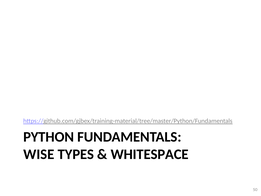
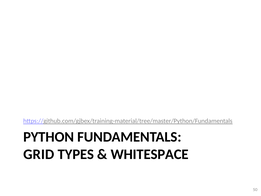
WISE: WISE -> GRID (39, 154)
